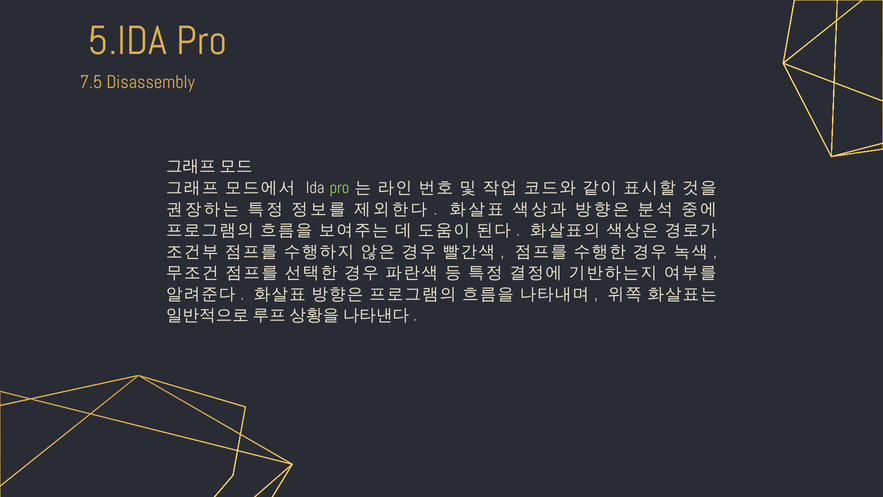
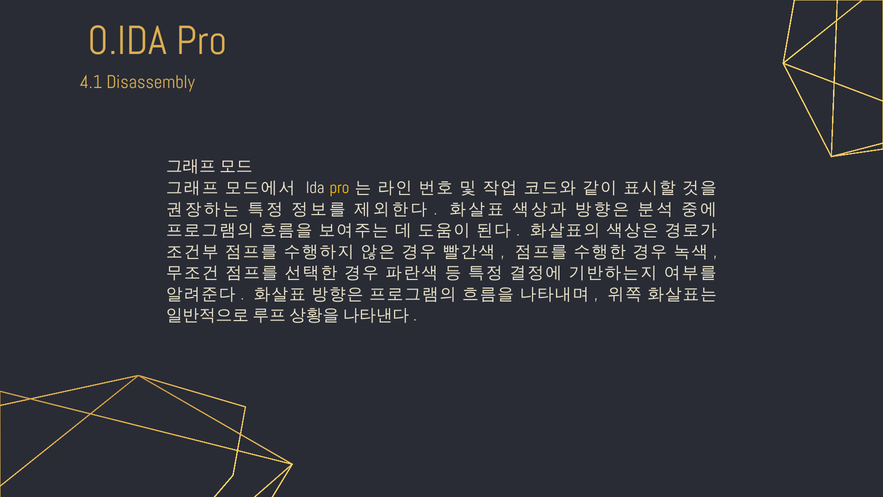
5.IDA: 5.IDA -> 0.IDA (127, 41)
7.5: 7.5 -> 4.1 (91, 82)
pro colour: light green -> yellow (340, 188)
